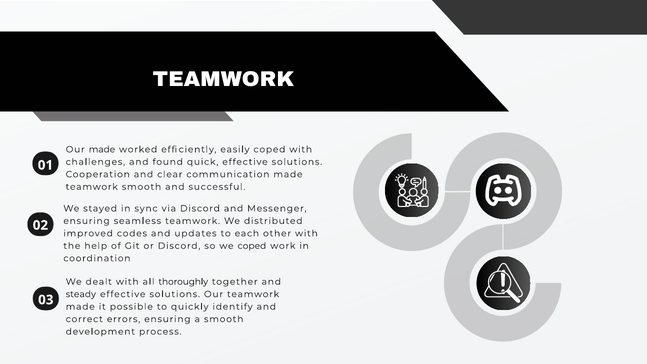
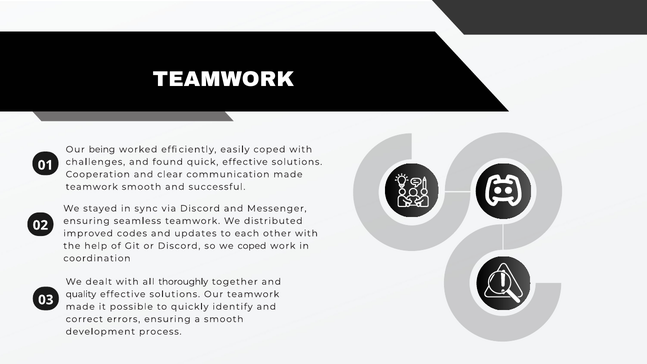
Our made: made -> being (102, 149)
steady: steady -> quality (81, 294)
